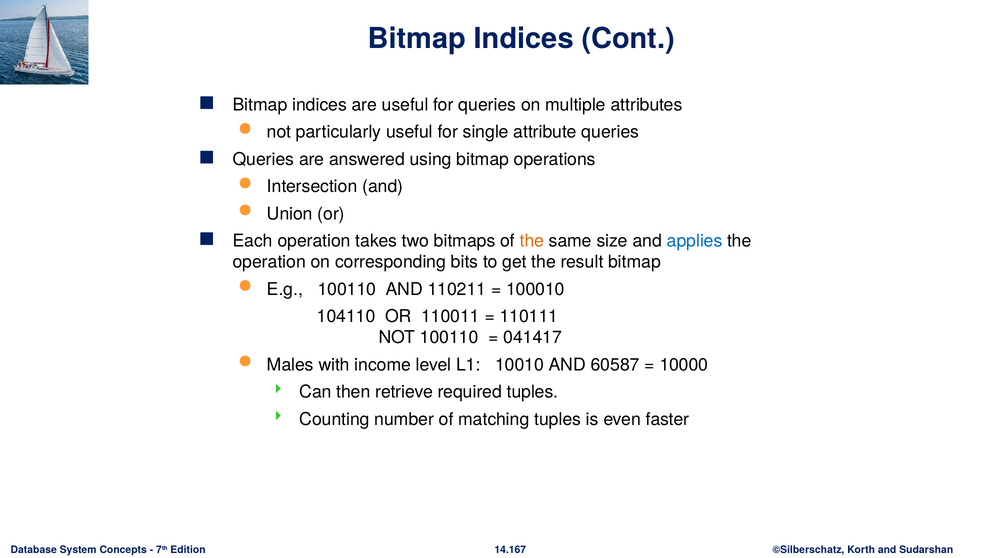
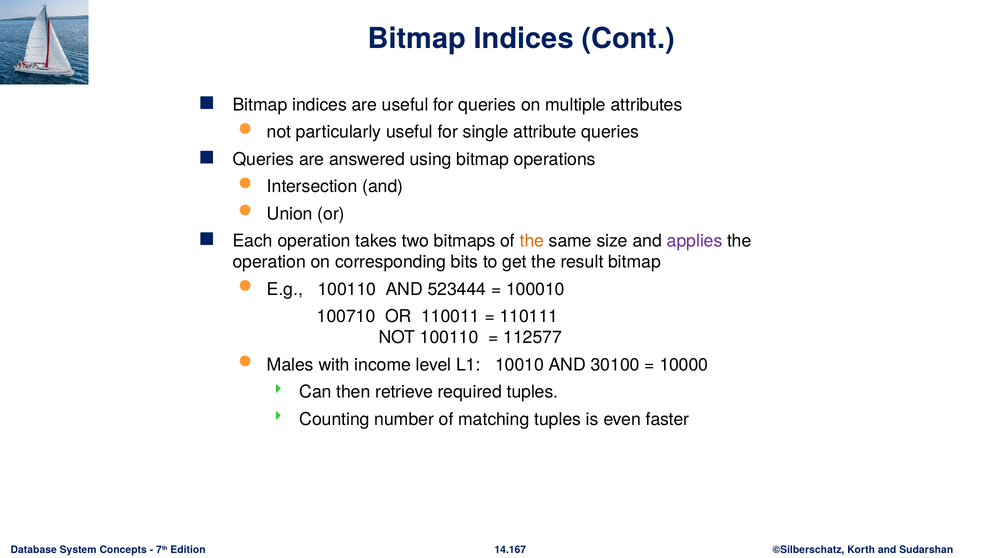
applies colour: blue -> purple (695, 241)
110211: 110211 -> 523444 (457, 289)
104110: 104110 -> 100710 (346, 316)
041417: 041417 -> 112577 (533, 338)
60587: 60587 -> 30100 (615, 365)
